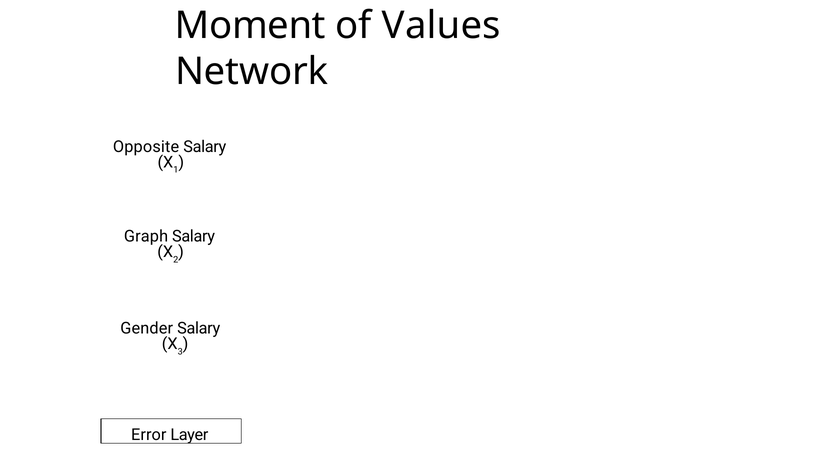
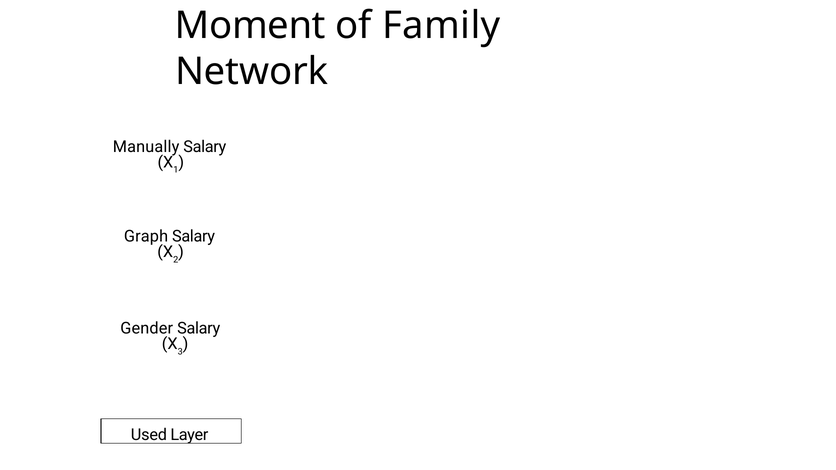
Values: Values -> Family (441, 26)
Opposite: Opposite -> Manually (146, 147)
Error: Error -> Used (149, 435)
